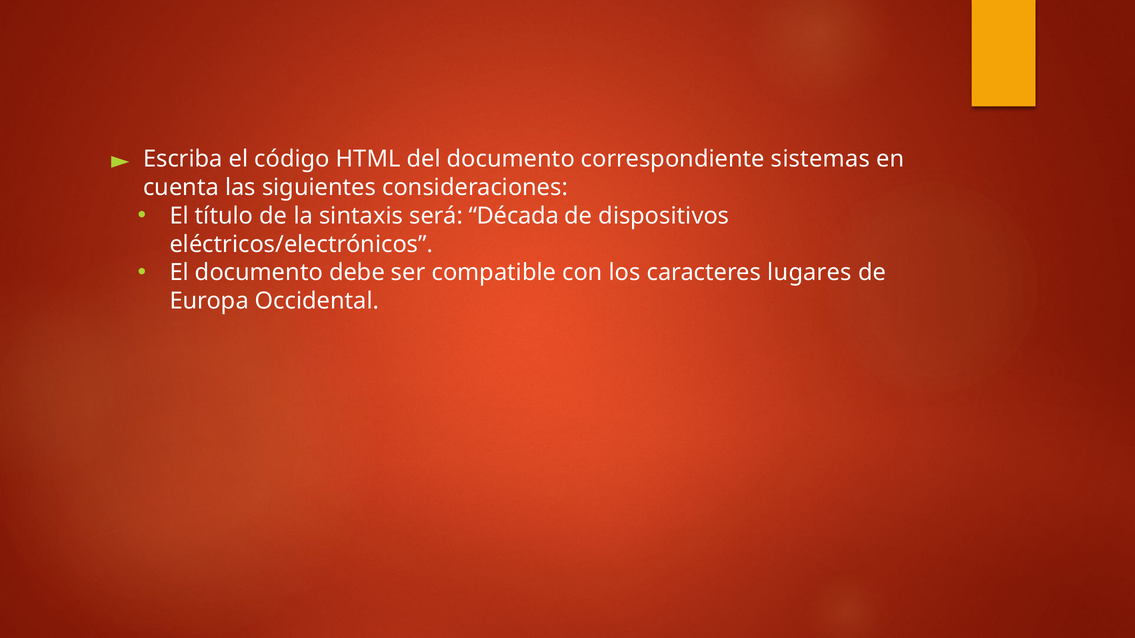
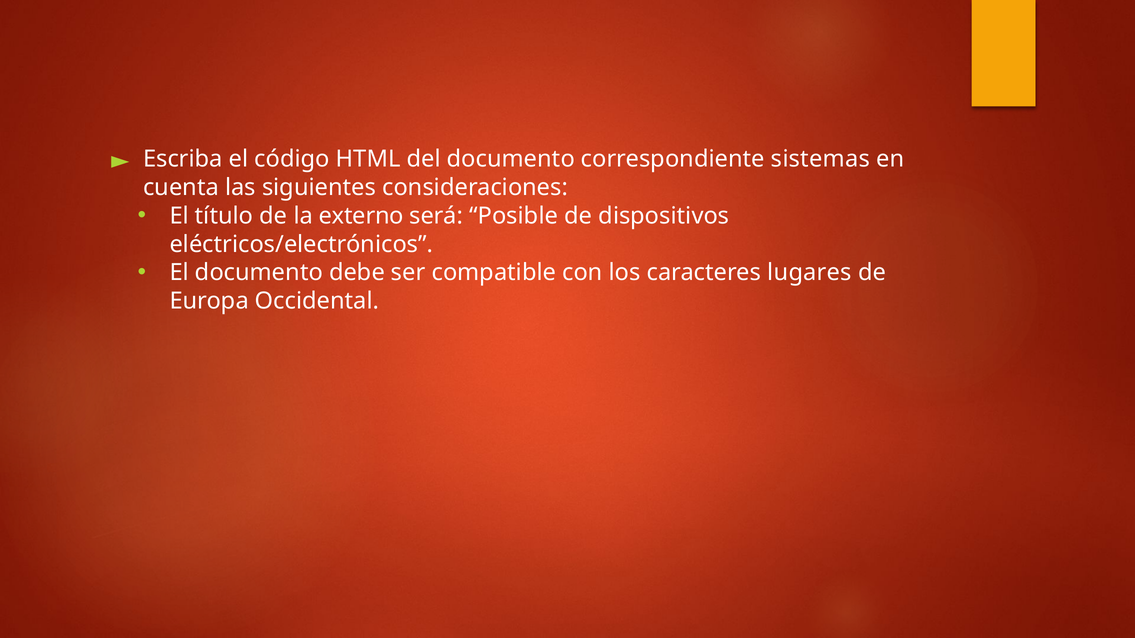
sintaxis: sintaxis -> externo (361, 216)
Década: Década -> Posible (514, 216)
